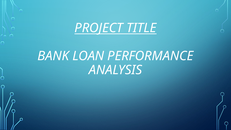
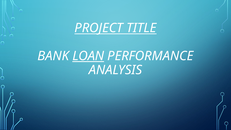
LOAN underline: none -> present (88, 56)
